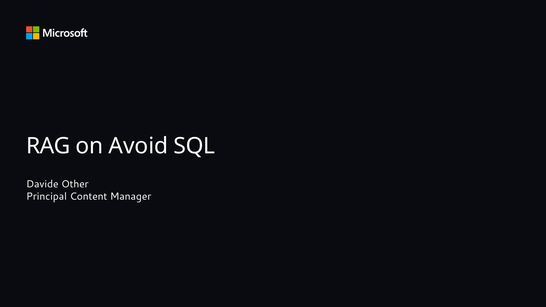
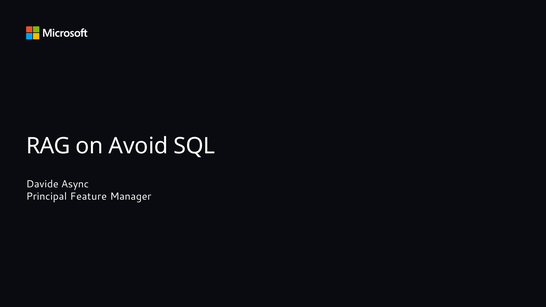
Other: Other -> Async (75, 184)
Content: Content -> Feature (88, 197)
